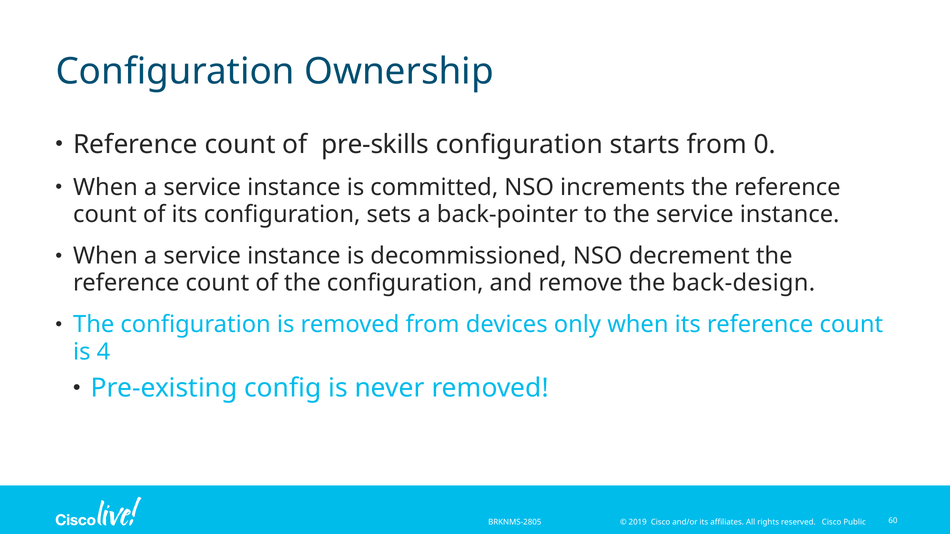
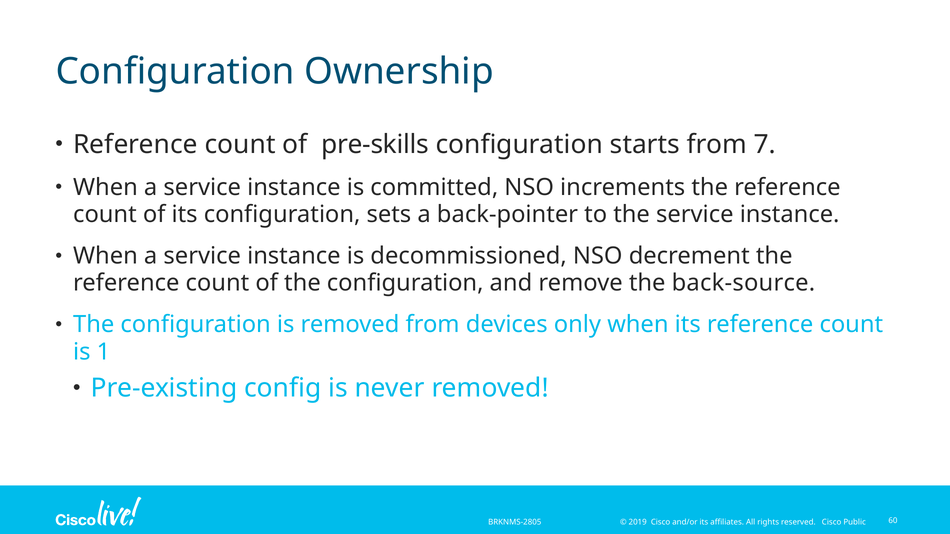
0: 0 -> 7 (765, 144)
back-design: back-design -> back-source (743, 283)
4: 4 -> 1 (103, 352)
